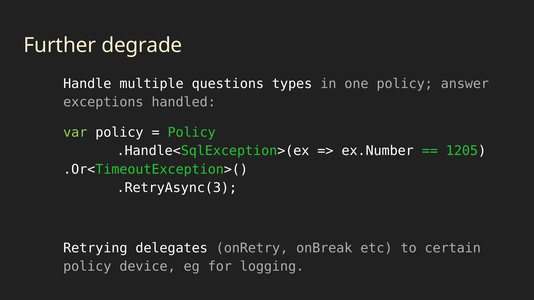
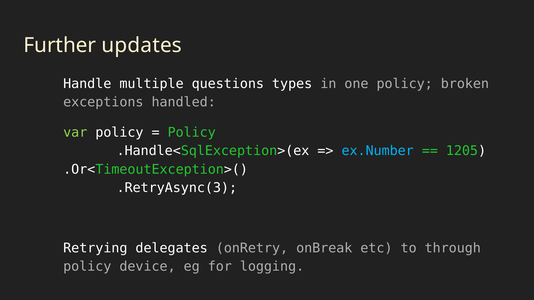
degrade: degrade -> updates (142, 45)
answer: answer -> broken (465, 84)
ex.Number colour: white -> light blue (378, 151)
certain: certain -> through (453, 248)
